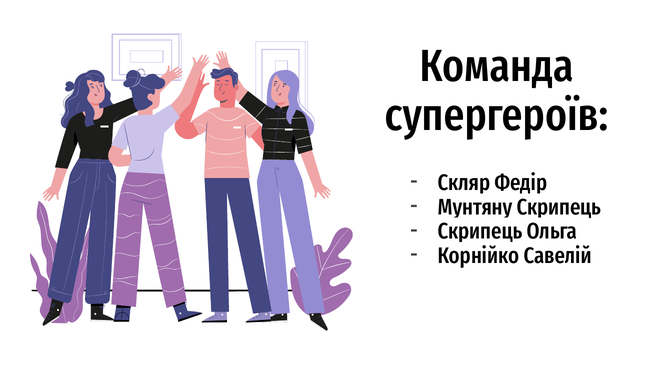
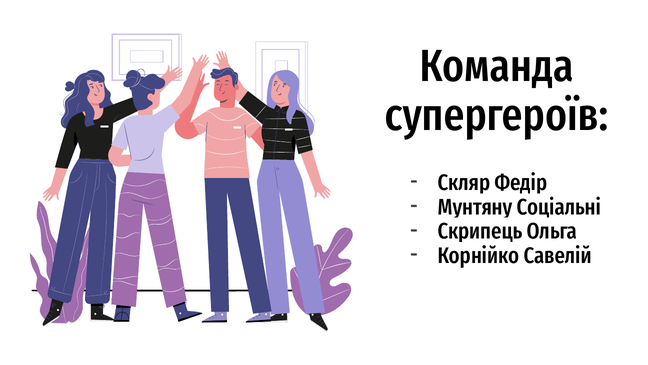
Скрипець: Скрипець -> Соціальні (559, 207)
